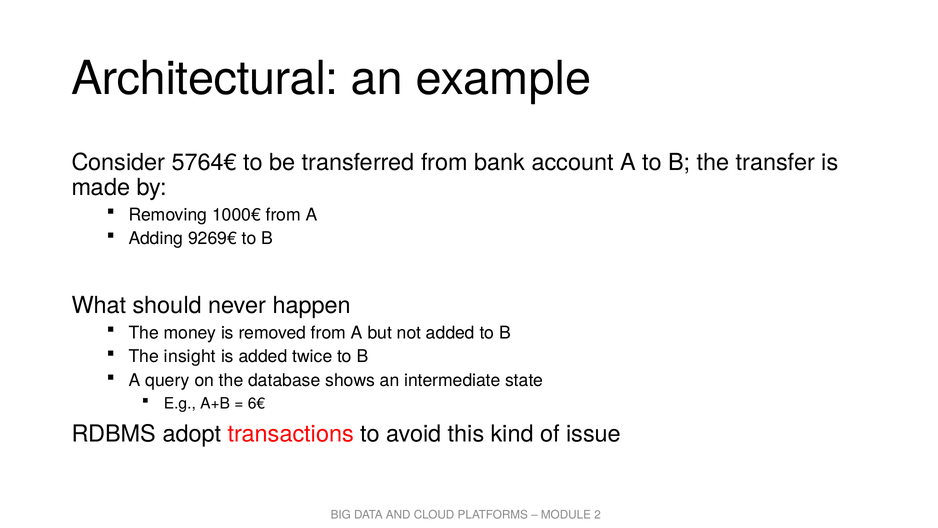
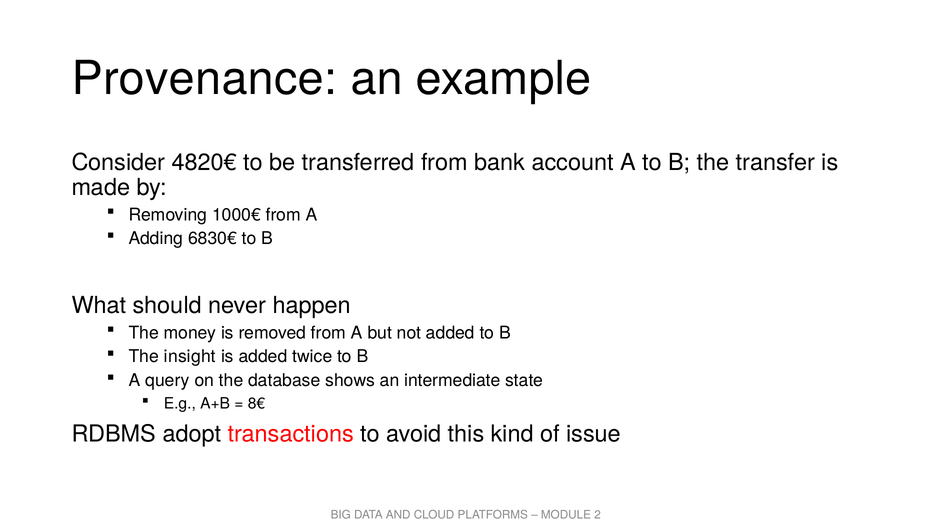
Architectural: Architectural -> Provenance (204, 79)
5764€: 5764€ -> 4820€ (204, 162)
9269€: 9269€ -> 6830€ (212, 238)
6€: 6€ -> 8€ (256, 403)
